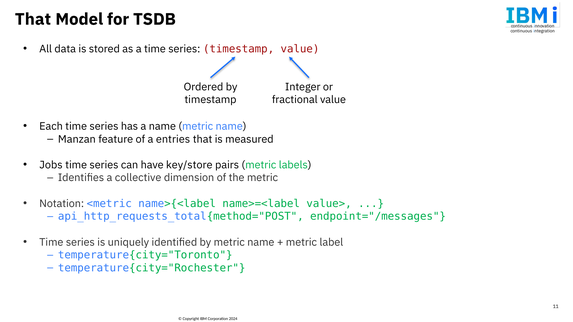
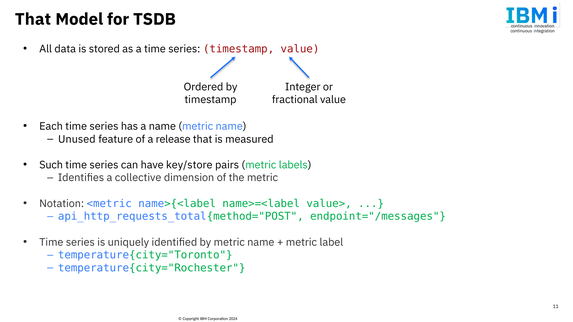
Manzan: Manzan -> Unused (77, 139)
entries: entries -> release (173, 139)
Jobs: Jobs -> Such (51, 165)
